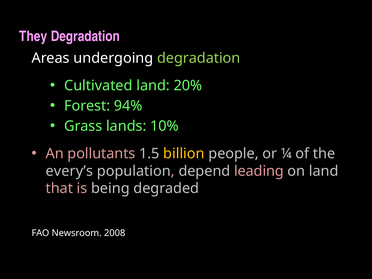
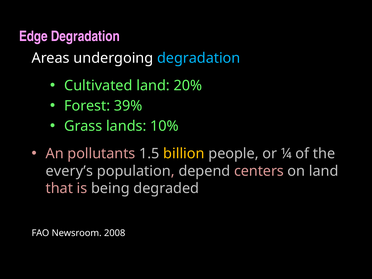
They: They -> Edge (33, 36)
degradation colour: light green -> light blue (199, 58)
94%: 94% -> 39% (128, 106)
leading: leading -> centers (259, 171)
